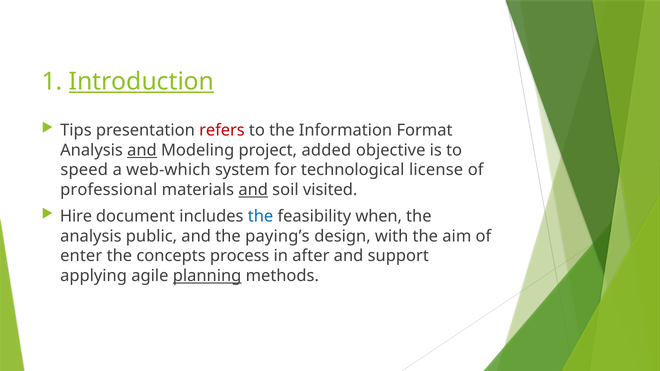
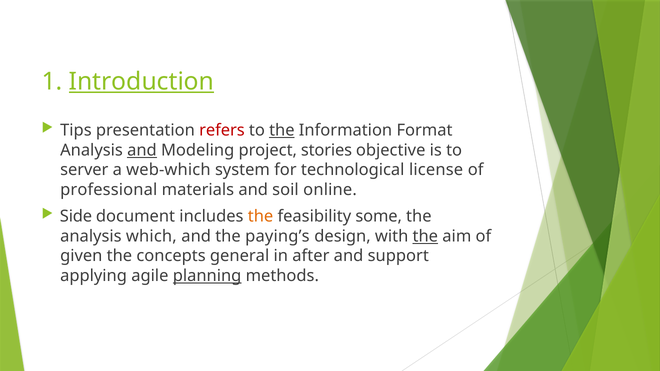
the underline: none -> present (282, 131)
added: added -> stories (327, 150)
speed: speed -> server (84, 170)
and underline: present -> none (253, 190)
visited: visited -> online (330, 190)
Hire: Hire -> Side (76, 217)
the colour: blue -> orange (261, 217)
when: when -> some (379, 217)
public: public -> which (151, 236)
the underline: none -> present (425, 236)
enter: enter -> given (81, 256)
process: process -> general (240, 256)
